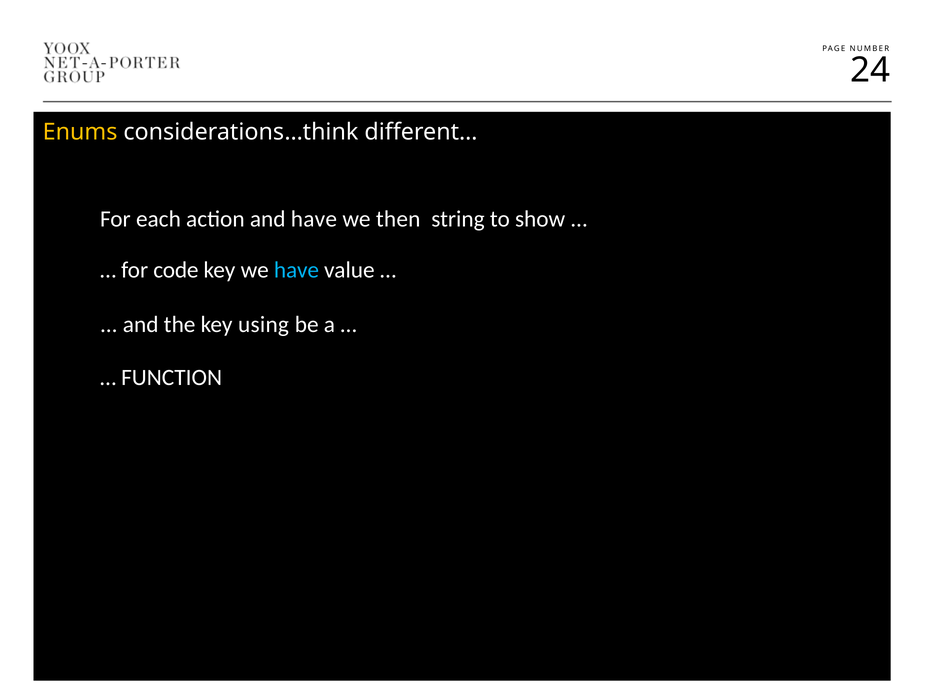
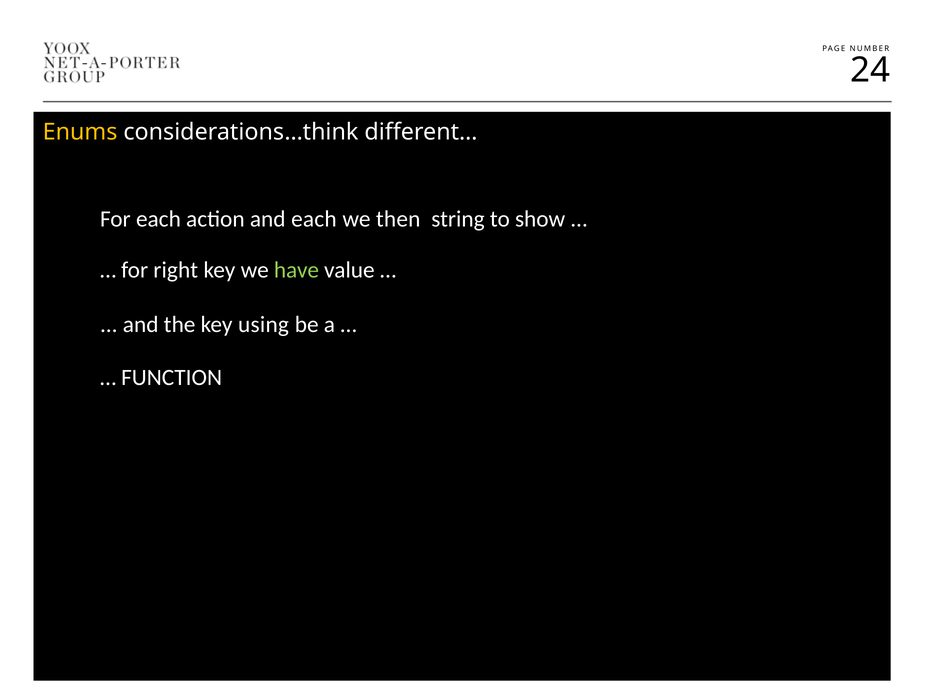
and have: have -> each (314, 219)
code: code -> right (176, 270)
have colour: light blue -> light green (296, 270)
